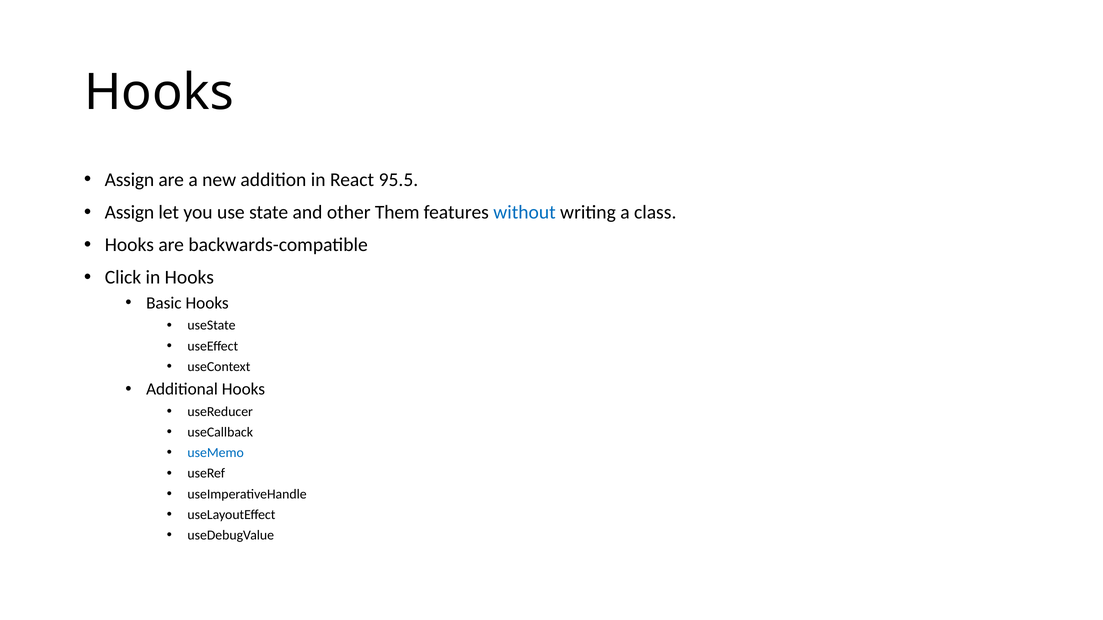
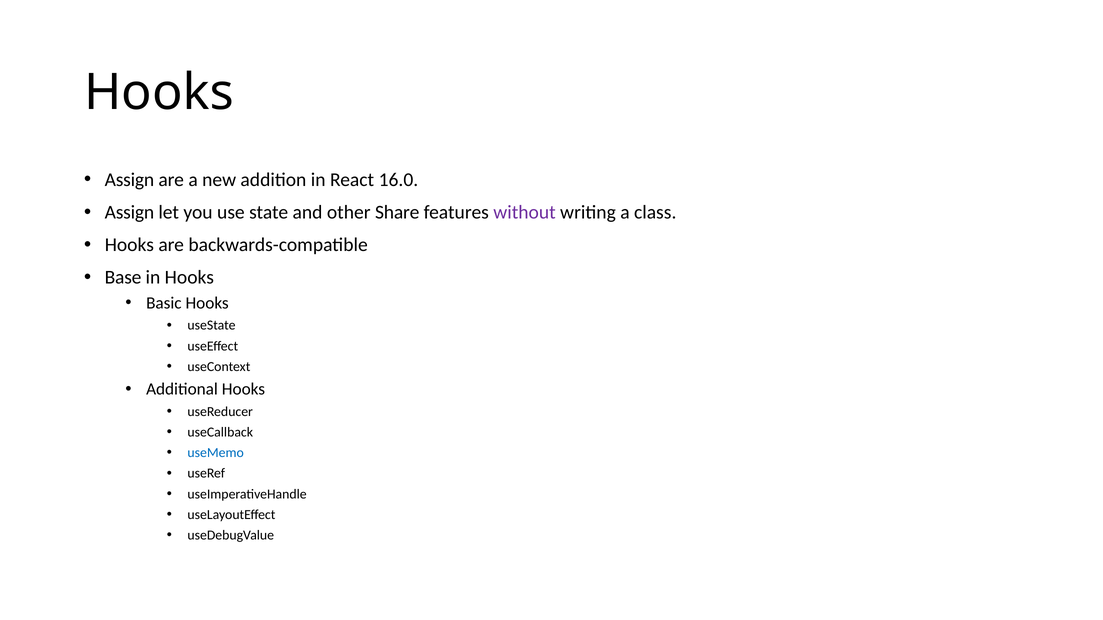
95.5: 95.5 -> 16.0 (398, 180)
Them: Them -> Share (397, 212)
without colour: blue -> purple (525, 212)
Click: Click -> Base (123, 278)
